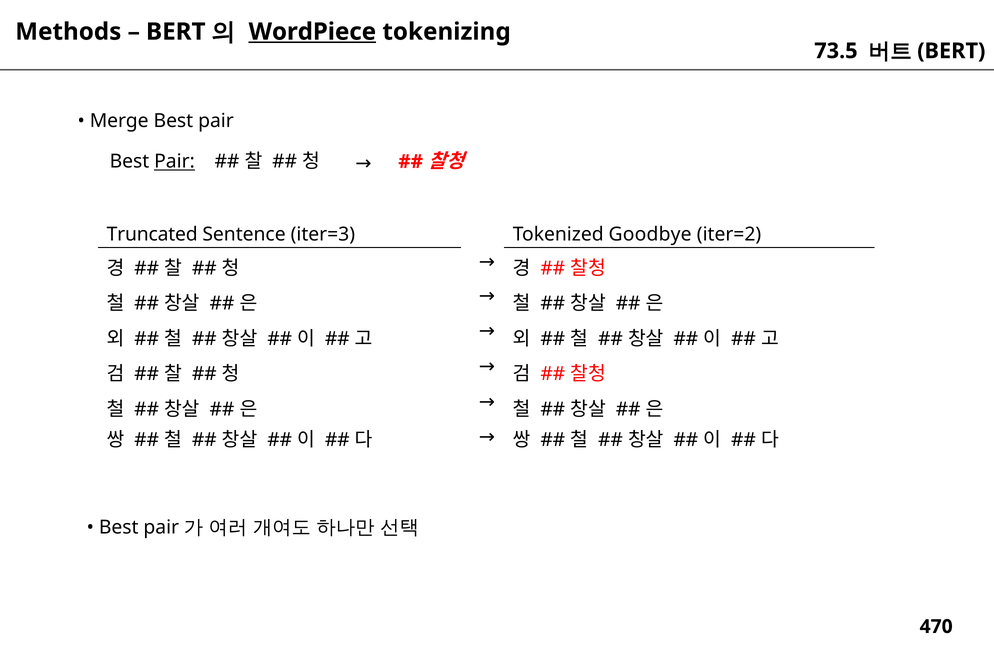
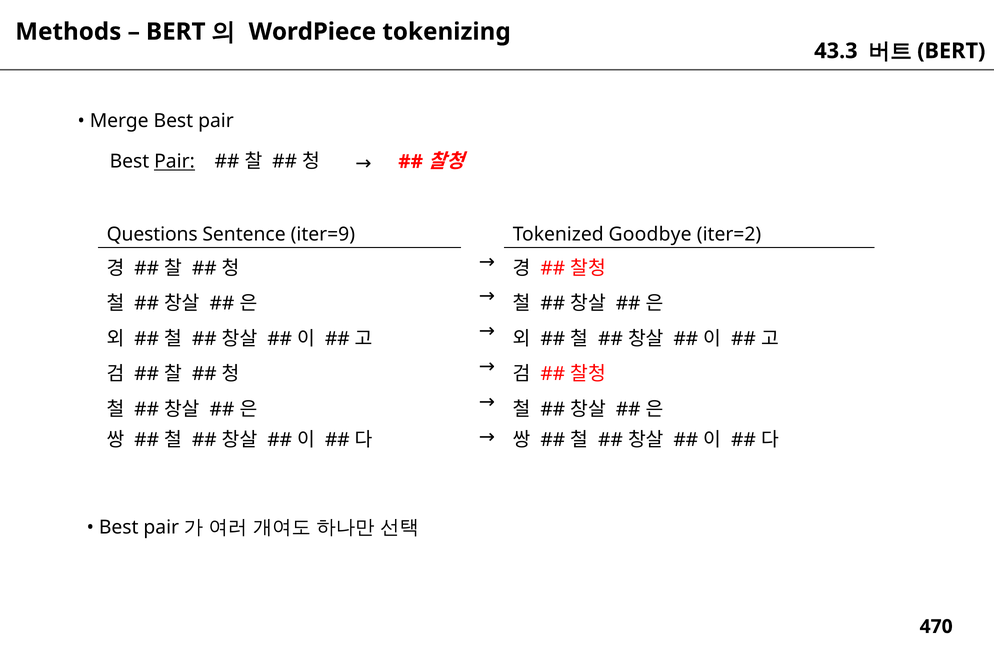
WordPiece underline: present -> none (312, 32)
73.5: 73.5 -> 43.3 (836, 51)
Truncated: Truncated -> Questions (152, 235)
iter=3: iter=3 -> iter=9 (323, 235)
